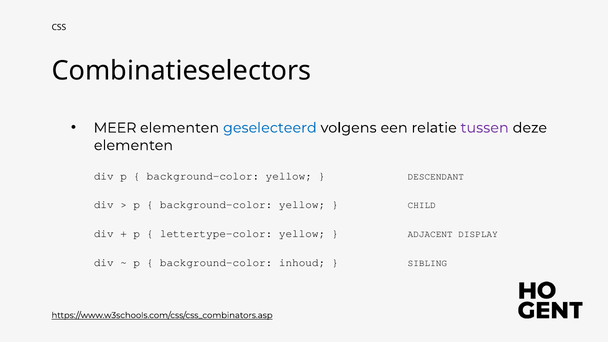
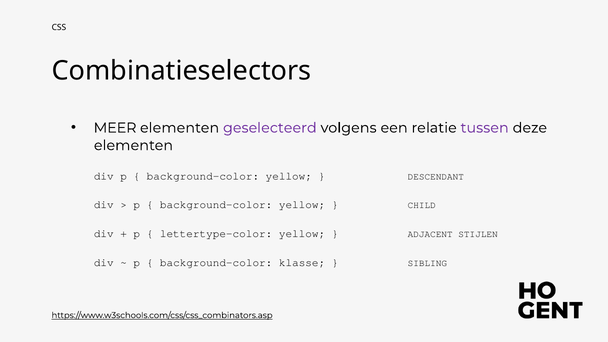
geselecteerd colour: blue -> purple (270, 128)
DISPLAY: DISPLAY -> STIJLEN (478, 234)
inhoud: inhoud -> klasse (302, 263)
